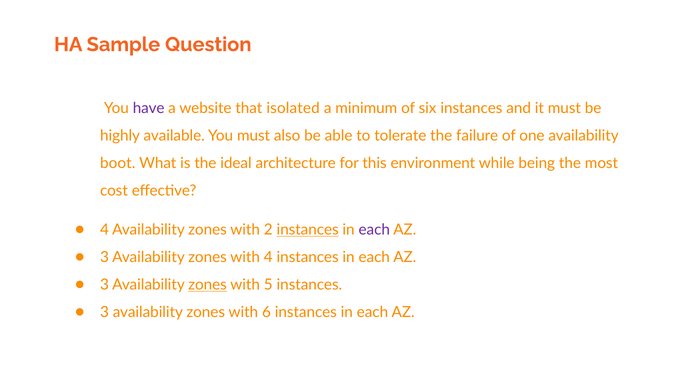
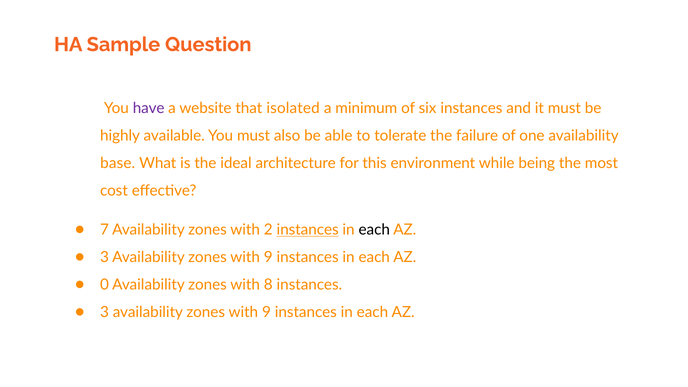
boot: boot -> base (118, 163)
4: 4 -> 7 (104, 230)
each colour: purple -> black (374, 230)
4: 4 -> 9 (268, 257)
3: 3 -> 0 (104, 285)
zones underline: present -> none (208, 285)
5: 5 -> 8 (268, 285)
6: 6 -> 9 (266, 312)
